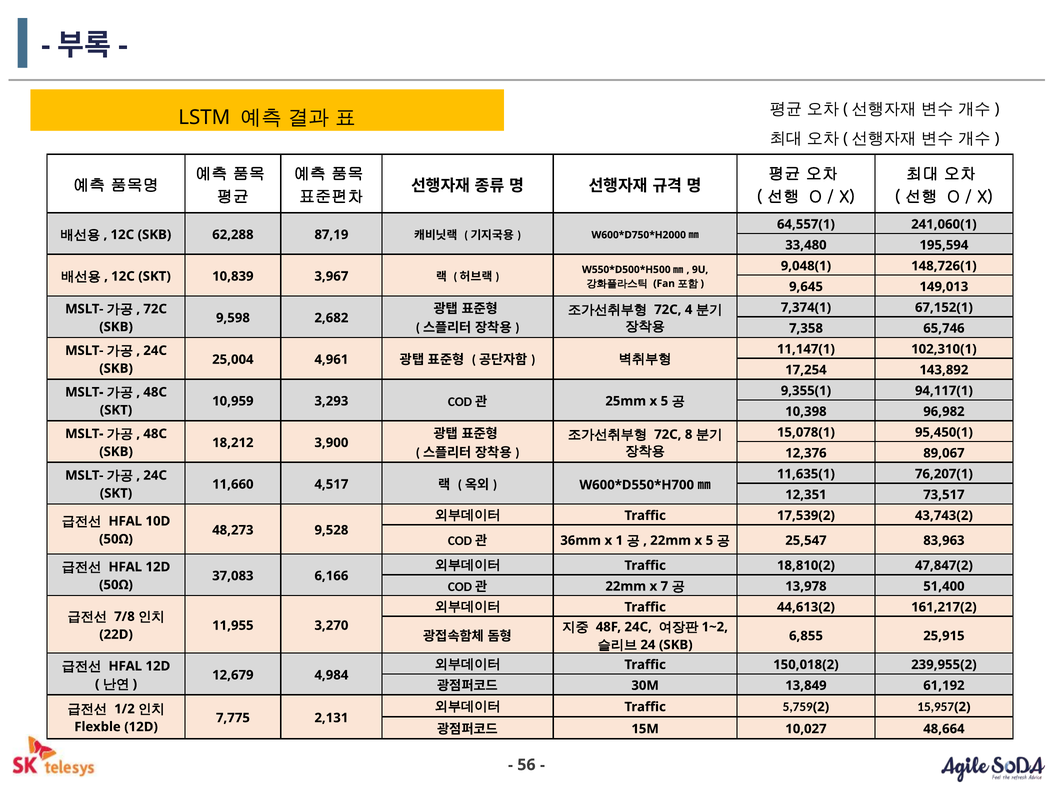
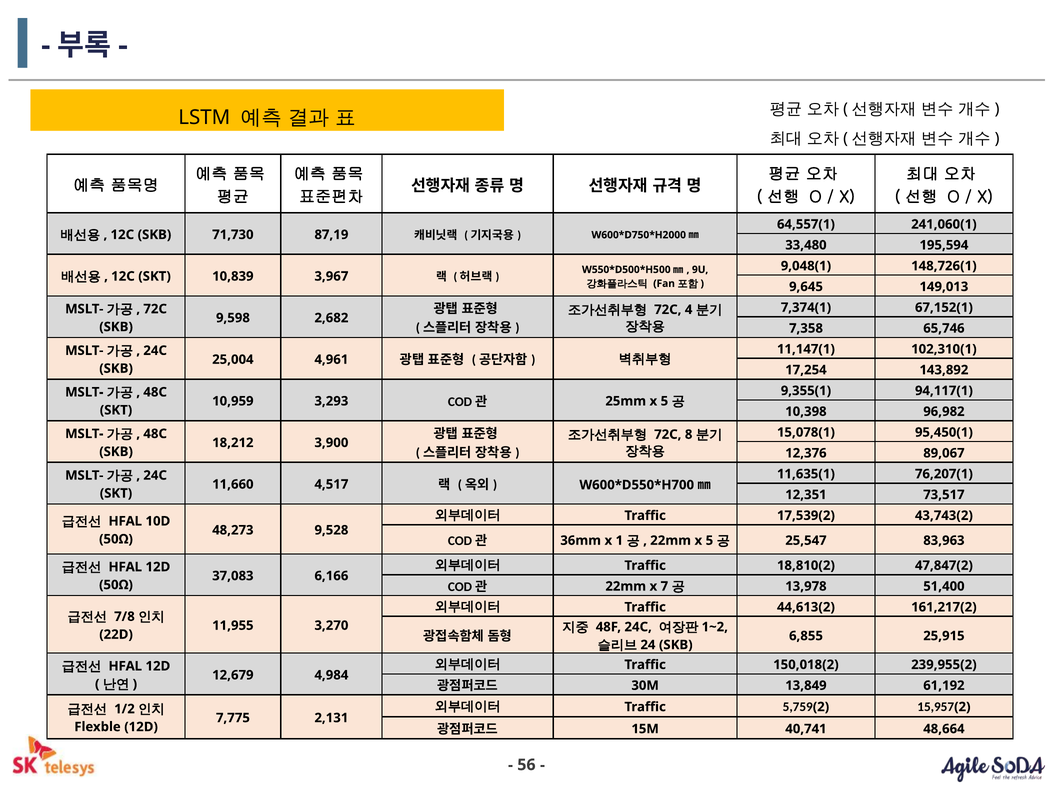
62,288: 62,288 -> 71,730 (233, 235)
10,027: 10,027 -> 40,741 (806, 729)
